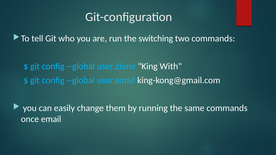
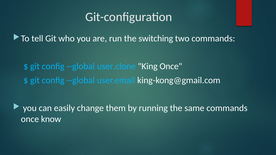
King With: With -> Once (171, 66)
email: email -> know (51, 119)
